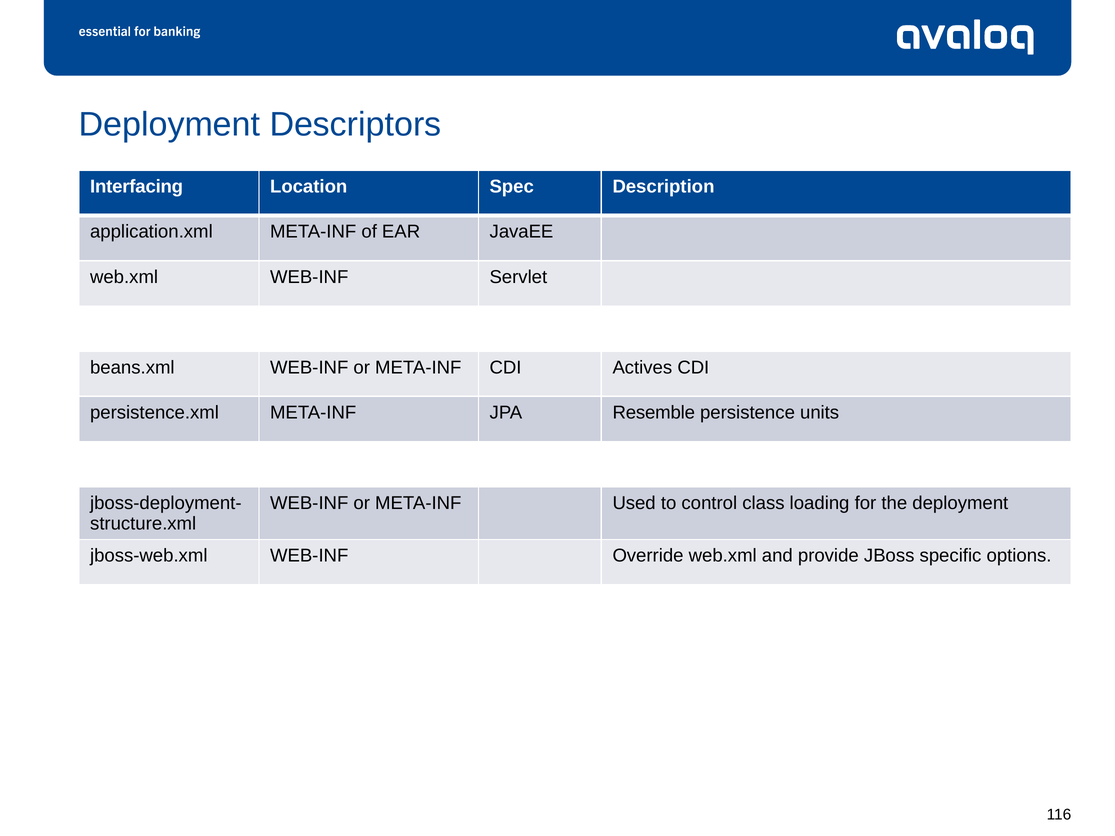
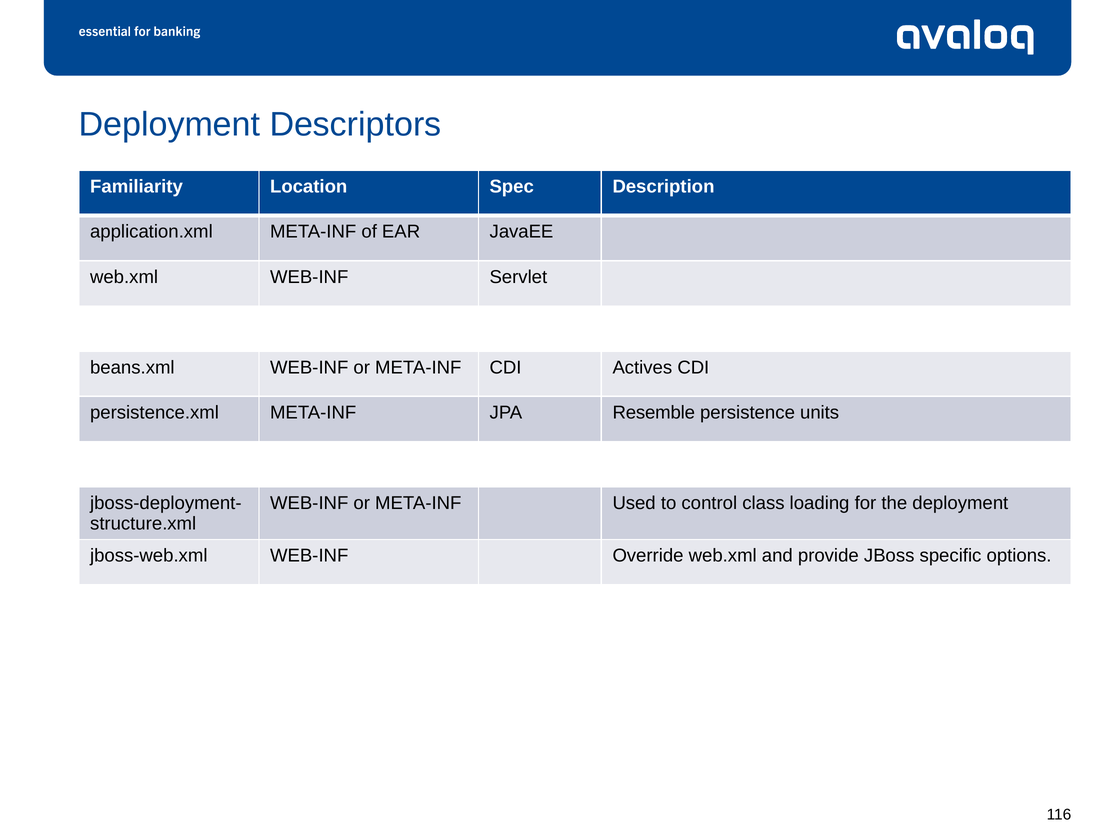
Interfacing: Interfacing -> Familiarity (136, 187)
